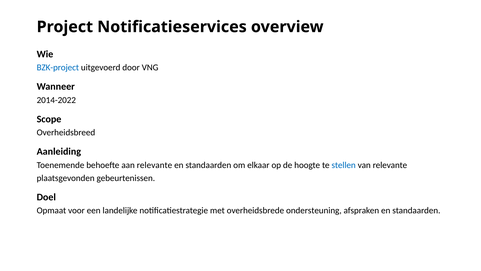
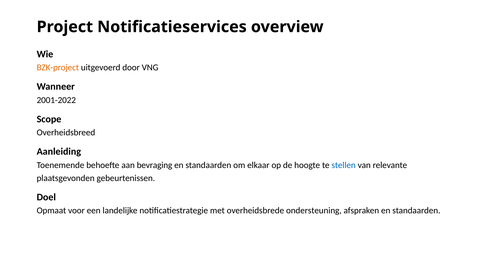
BZK-project colour: blue -> orange (58, 67)
2014-2022: 2014-2022 -> 2001-2022 (56, 100)
aan relevante: relevante -> bevraging (155, 165)
